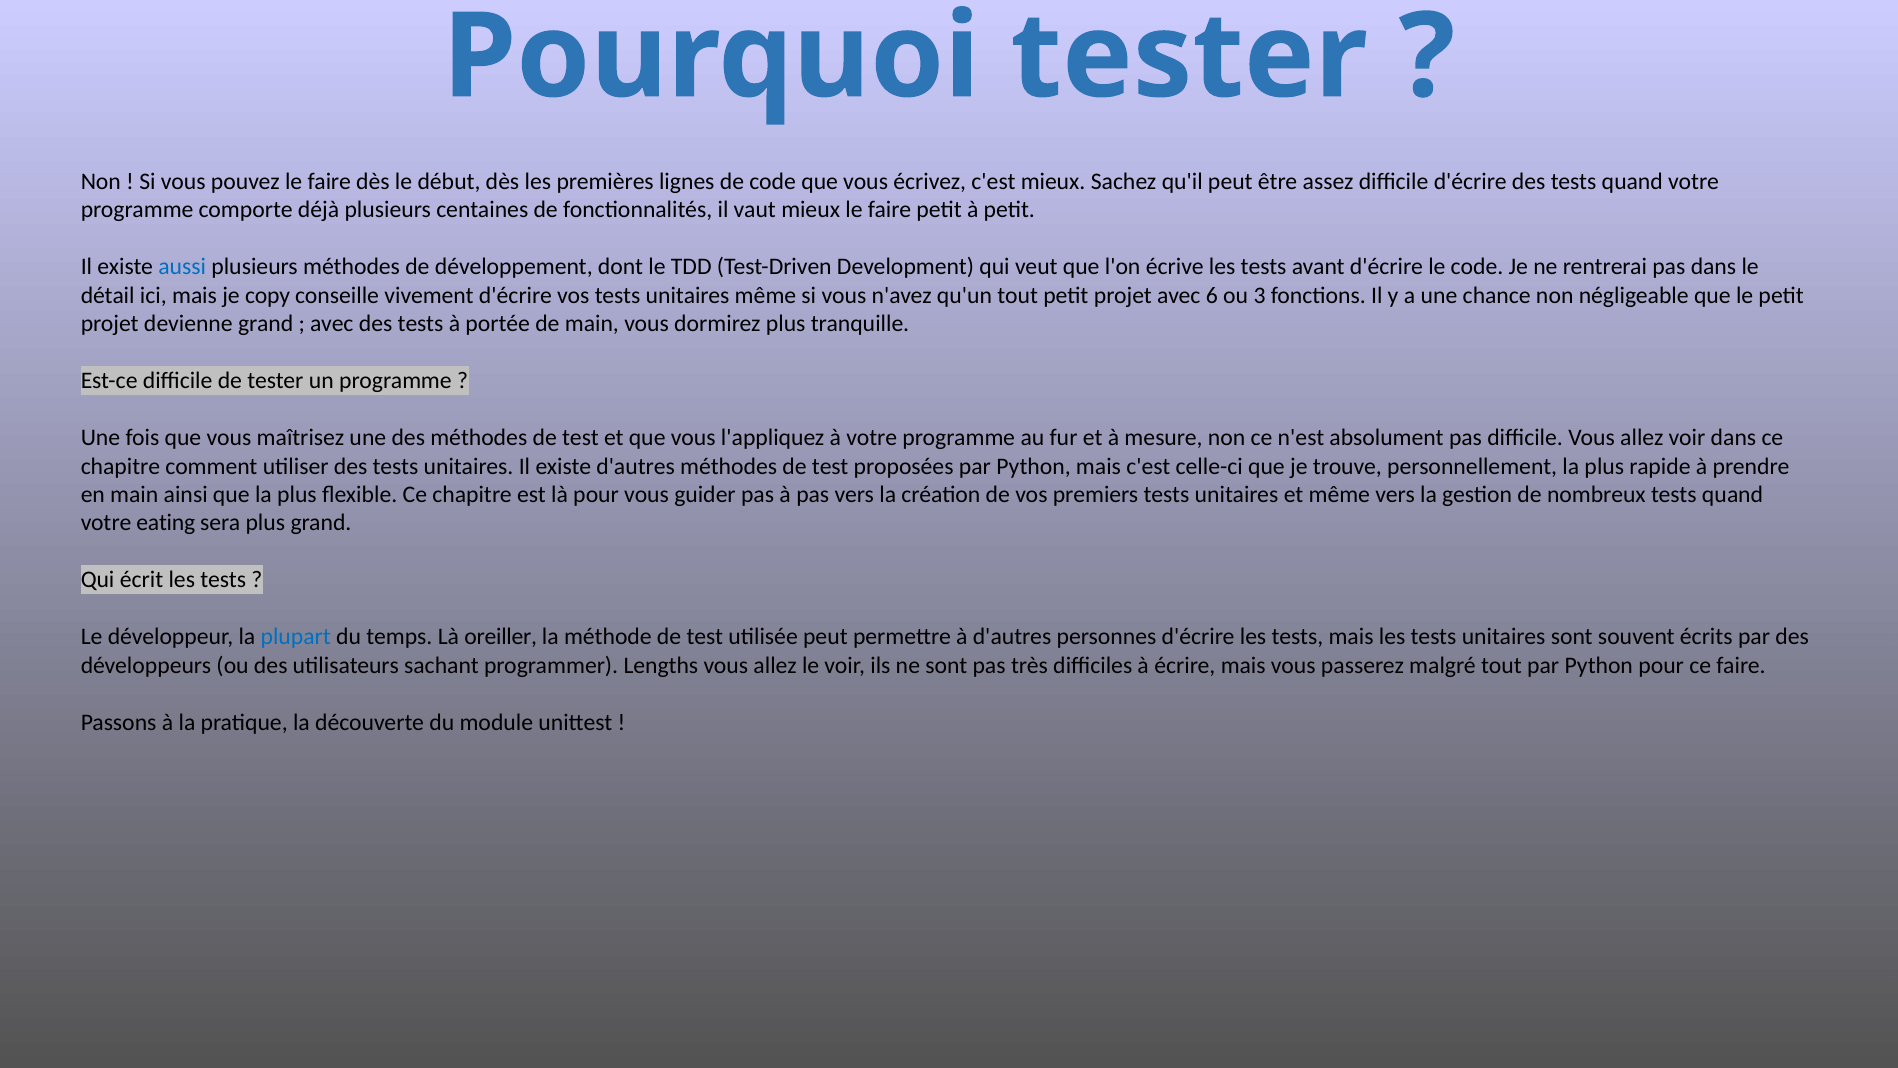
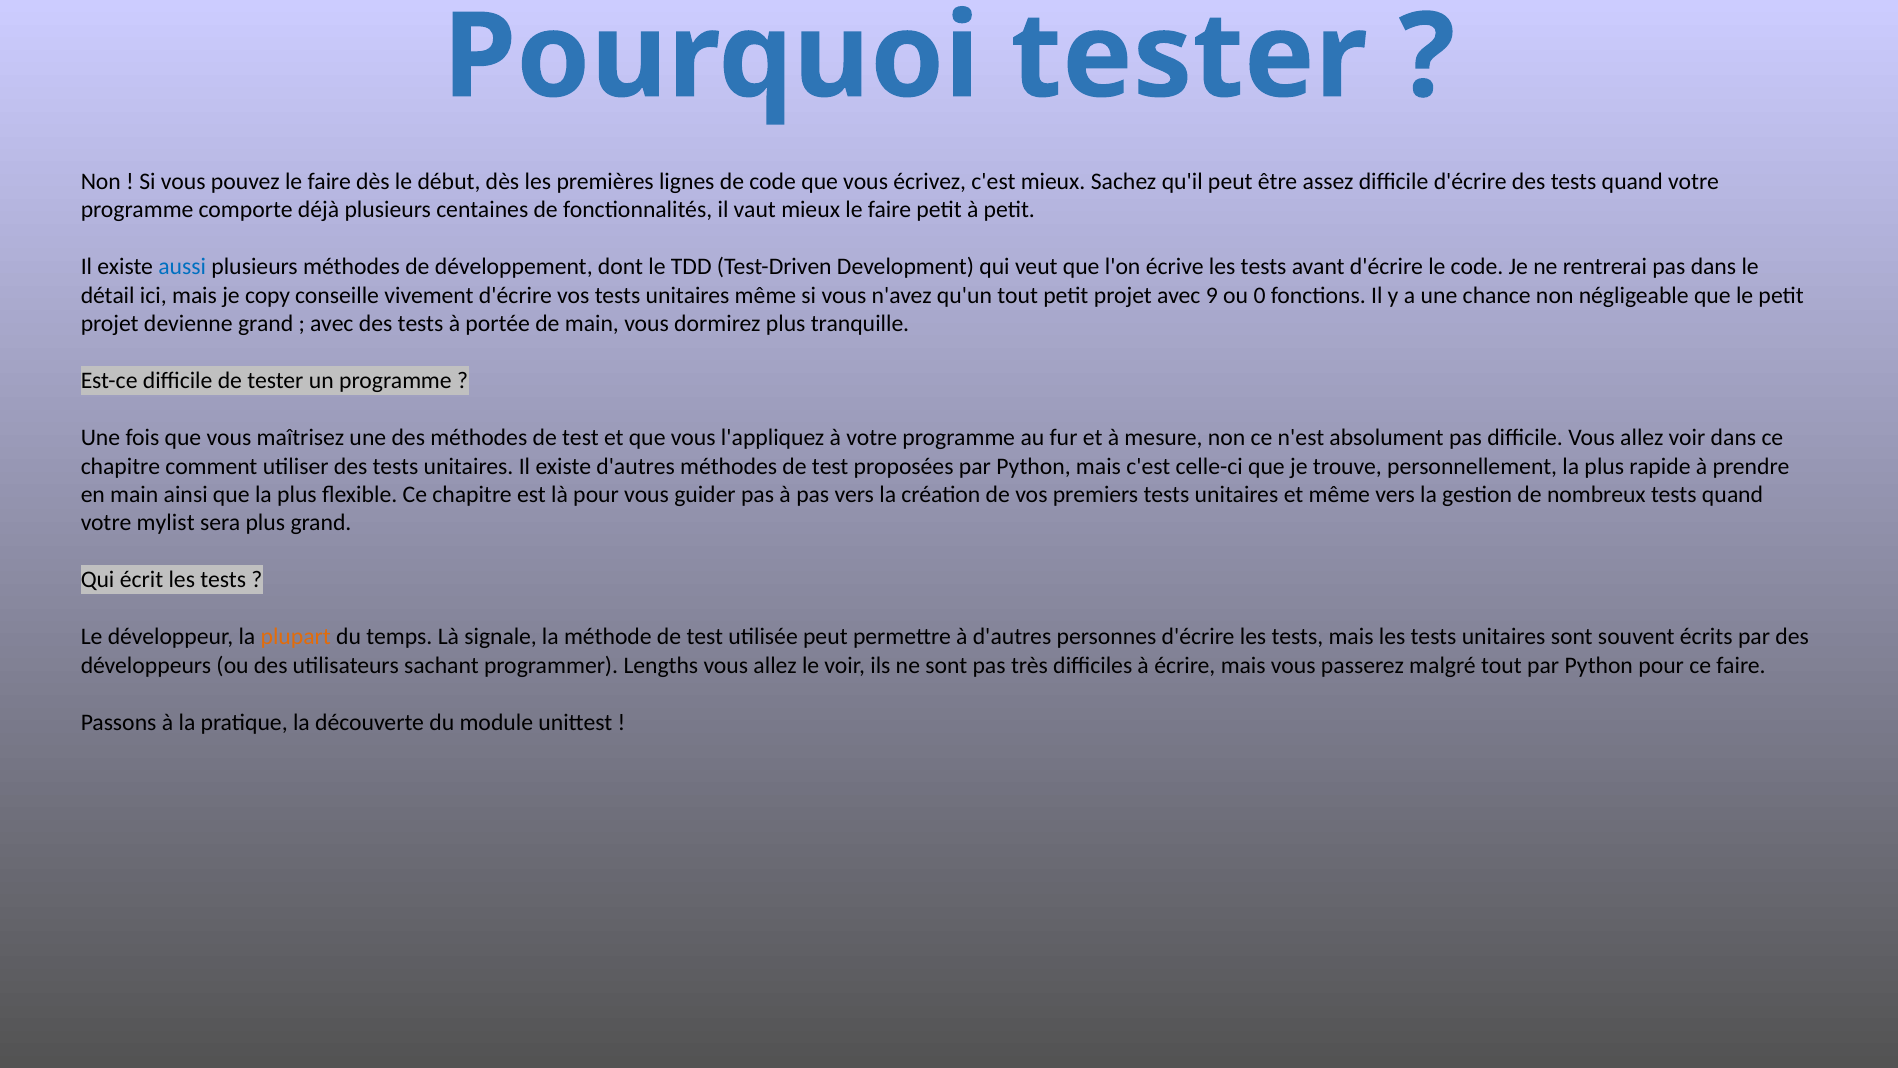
6: 6 -> 9 (1212, 295)
3: 3 -> 0 (1260, 295)
eating: eating -> mylist (166, 523)
plupart colour: blue -> orange (296, 637)
oreiller: oreiller -> signale (501, 637)
